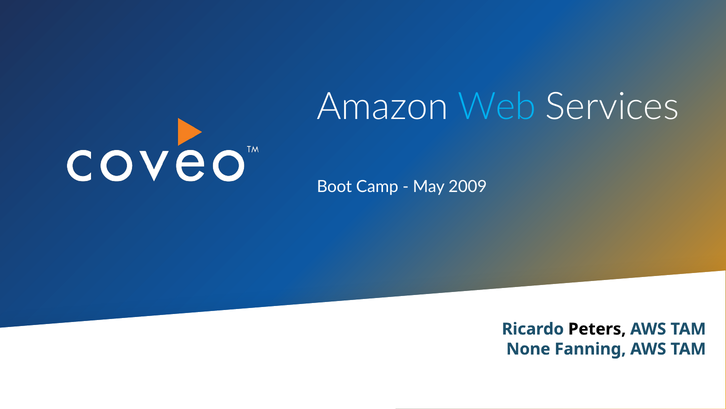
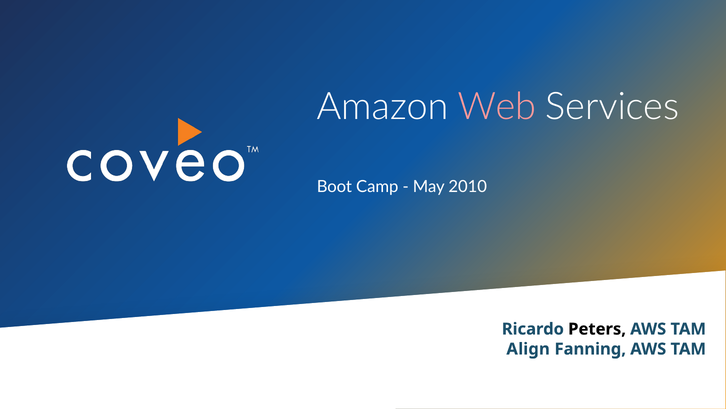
Web colour: light blue -> pink (497, 107)
2009: 2009 -> 2010 (468, 187)
None: None -> Align (528, 349)
